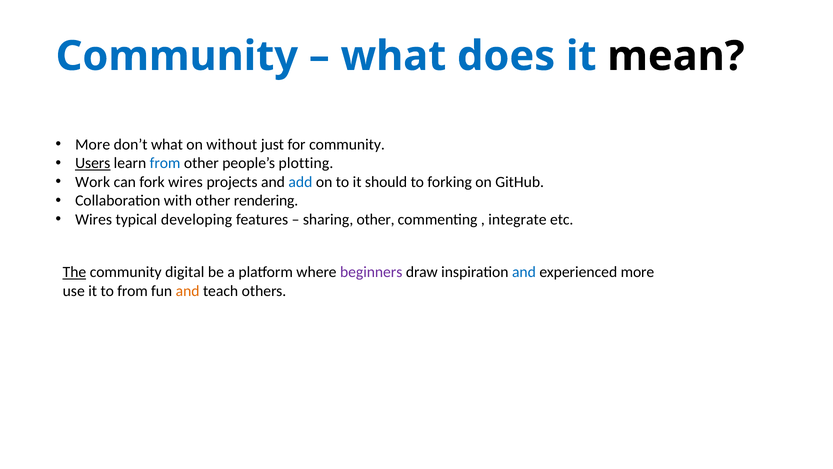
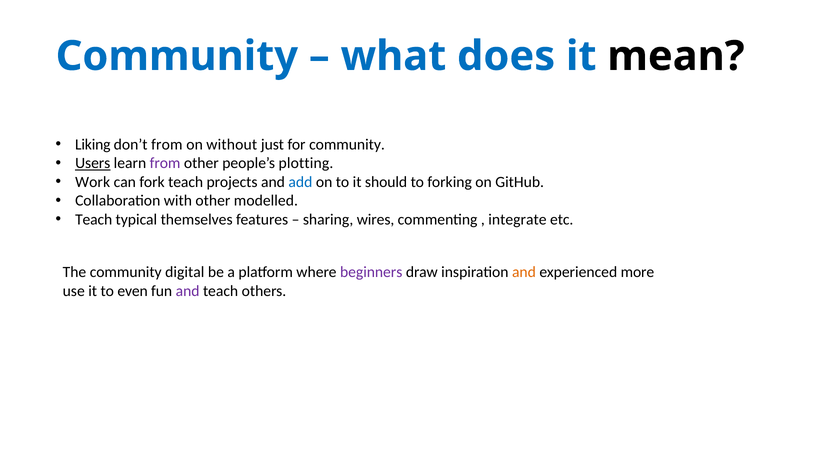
More: More -> Liking (93, 144)
don’t what: what -> from (167, 144)
from colour: blue -> purple (165, 163)
fork wires: wires -> teach (186, 182)
rendering: rendering -> modelled (266, 201)
Wires: Wires -> Teach (94, 219)
developing: developing -> themselves (197, 219)
sharing other: other -> wires (376, 219)
The underline: present -> none (75, 272)
and colour: blue -> orange (524, 272)
to from: from -> even (133, 291)
and colour: orange -> purple (188, 291)
